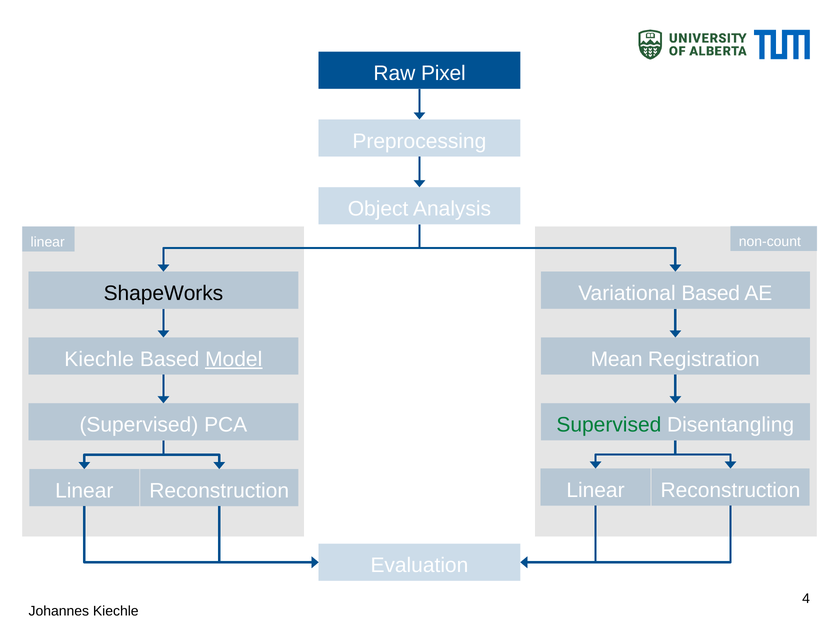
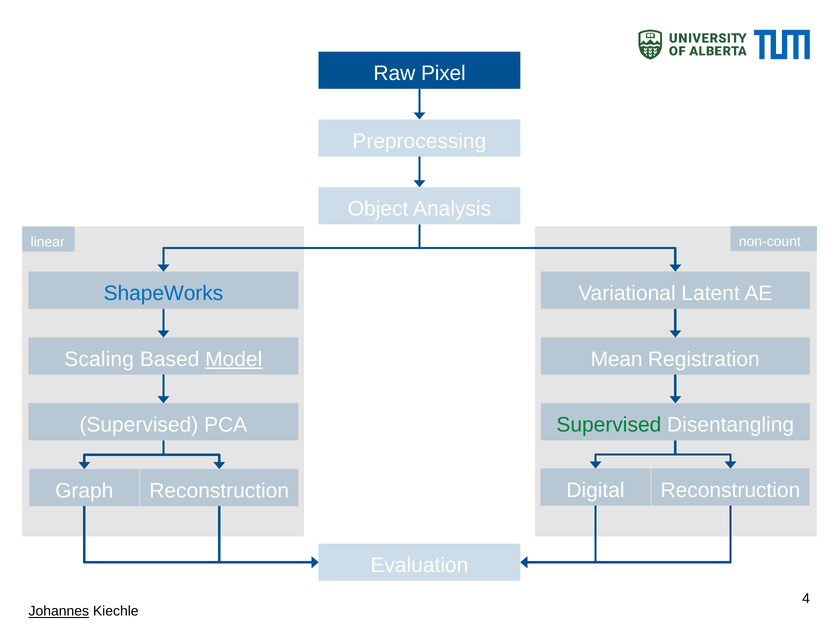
ShapeWorks colour: black -> blue (163, 293)
Variational Based: Based -> Latent (711, 293)
Kiechle: Kiechle -> Scaling (99, 359)
Linear: Linear -> Digital (596, 490)
Linear: Linear -> Graph (84, 491)
Johannes underline: none -> present (59, 612)
